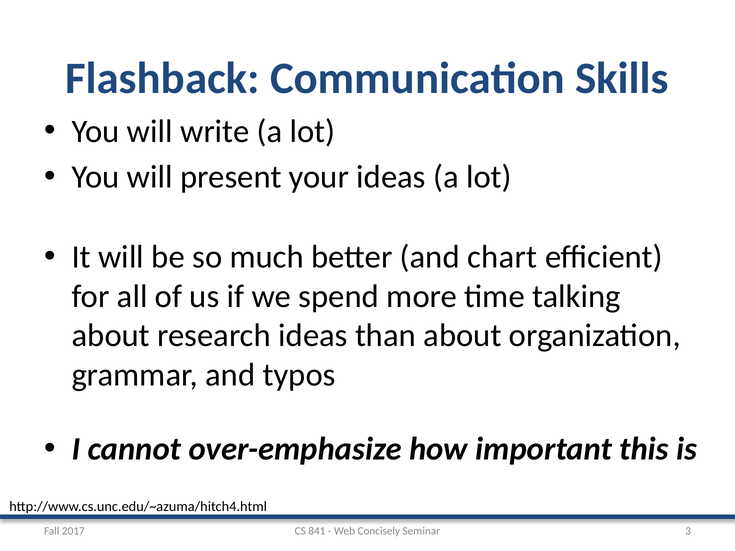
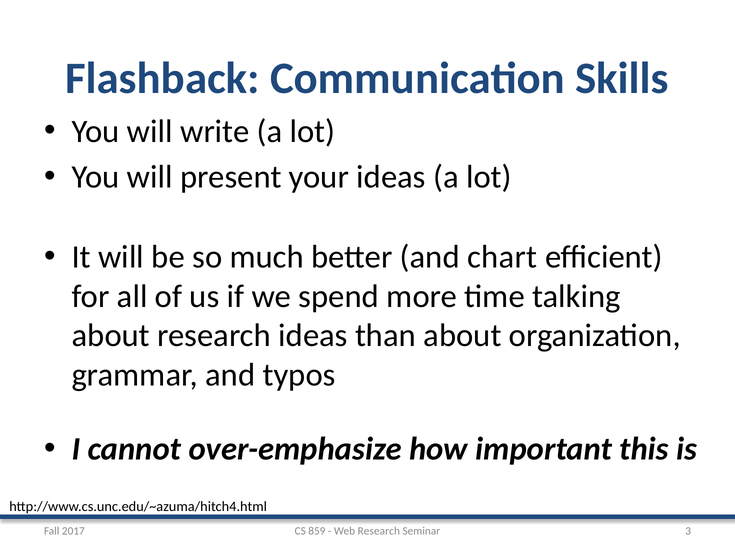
841: 841 -> 859 (317, 531)
Web Concisely: Concisely -> Research (379, 531)
